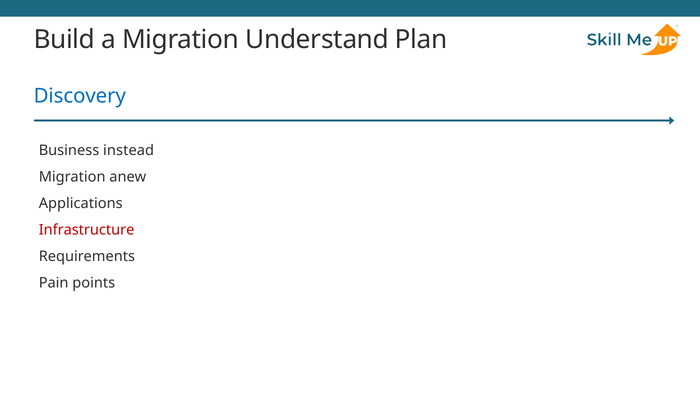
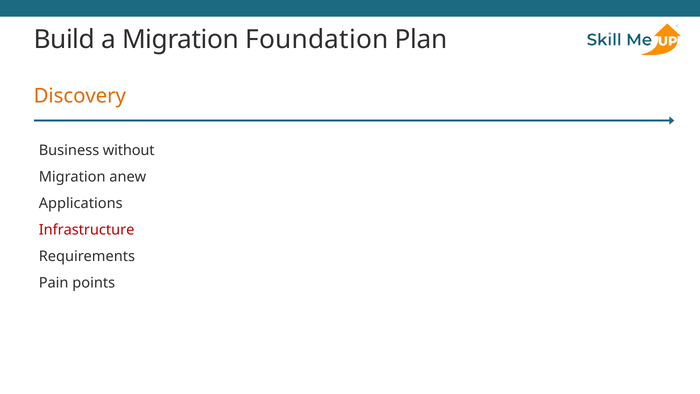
Understand: Understand -> Foundation (317, 40)
Discovery colour: blue -> orange (80, 96)
instead: instead -> without (129, 151)
